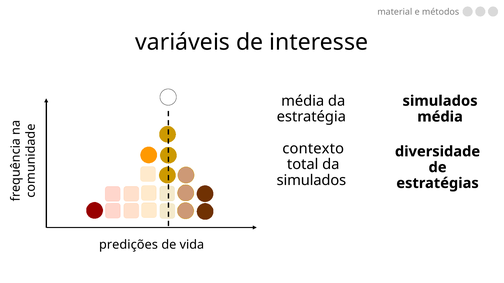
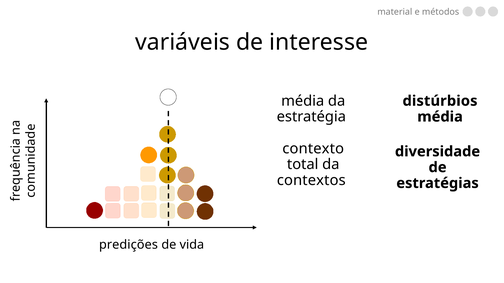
simulados: simulados -> distúrbios (440, 101)
simulados: simulados -> contextos (311, 181)
